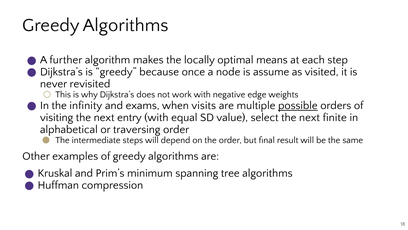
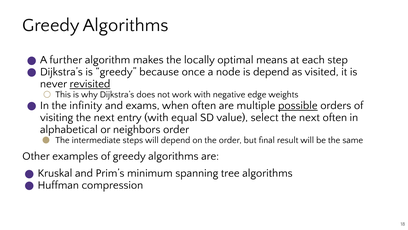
is assume: assume -> depend (271, 72)
revisited underline: none -> present (90, 84)
when visits: visits -> often (204, 105)
next finite: finite -> often (335, 117)
traversing: traversing -> neighbors (137, 129)
